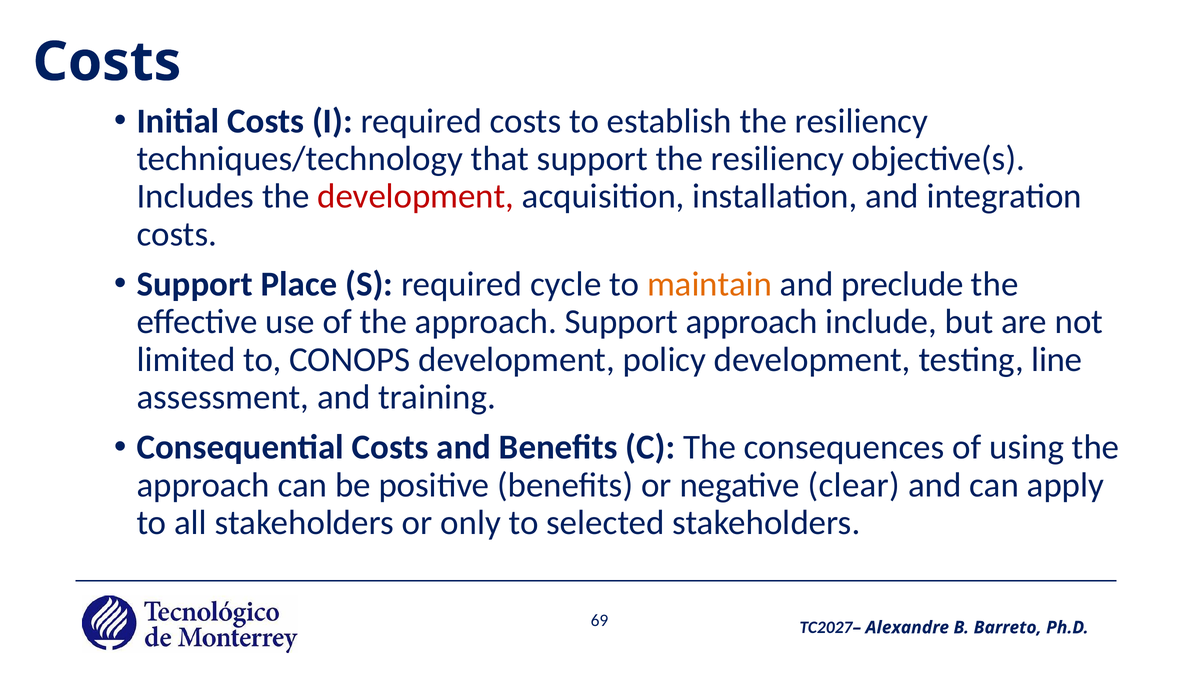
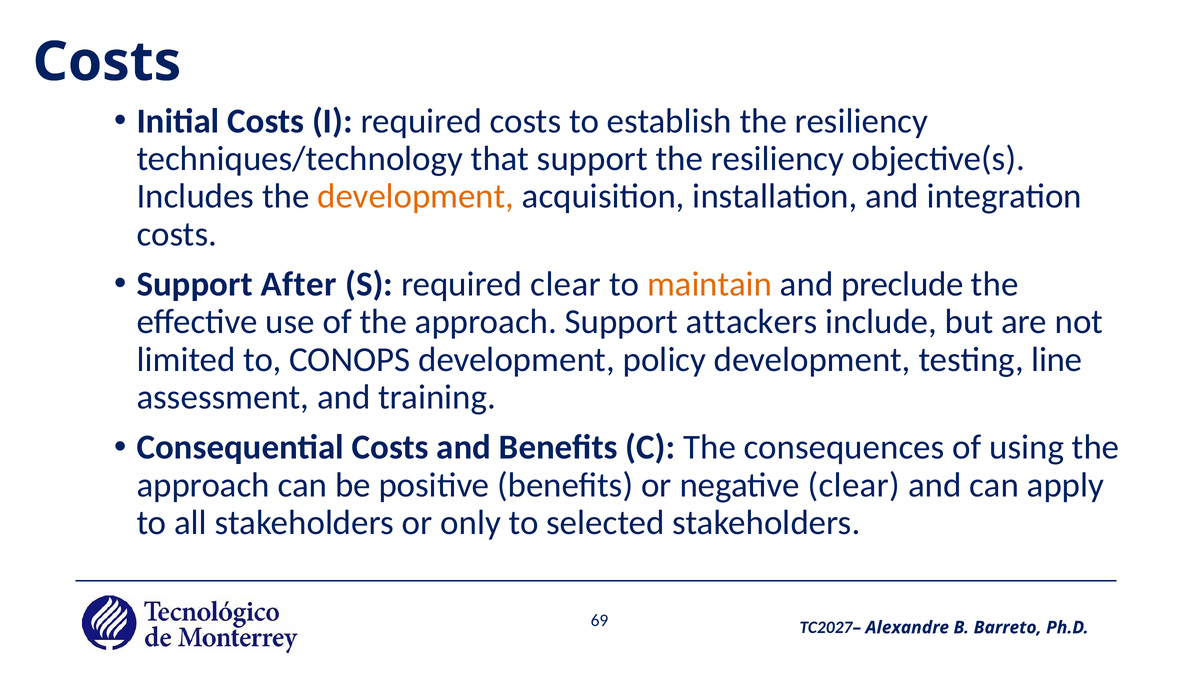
development colour: red -> orange (416, 196)
Place: Place -> After (299, 284)
required cycle: cycle -> clear (566, 284)
Support approach: approach -> attackers (752, 322)
